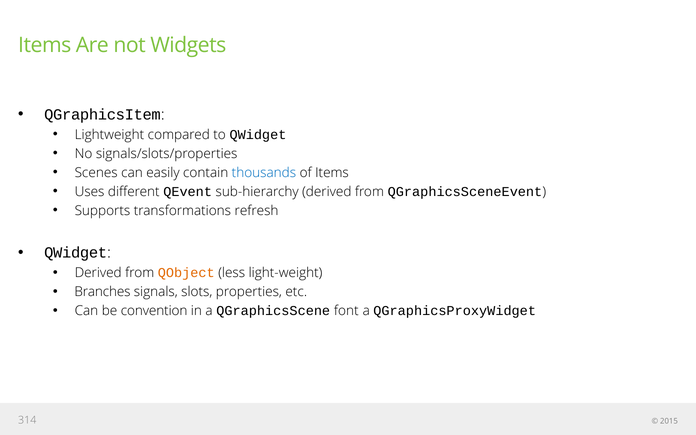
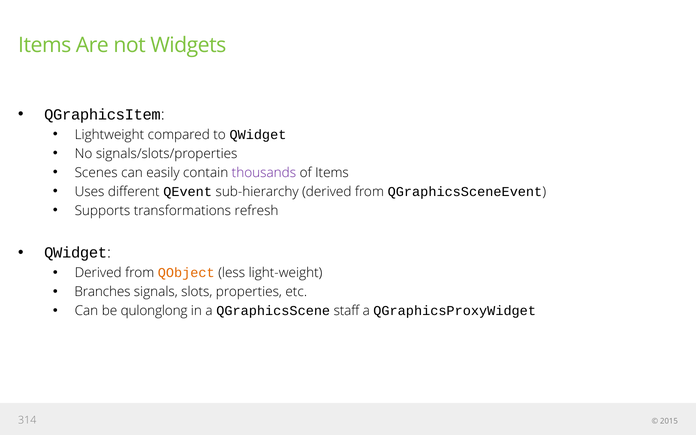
thousands colour: blue -> purple (264, 173)
convention: convention -> qulonglong (154, 311)
font: font -> staff (346, 311)
